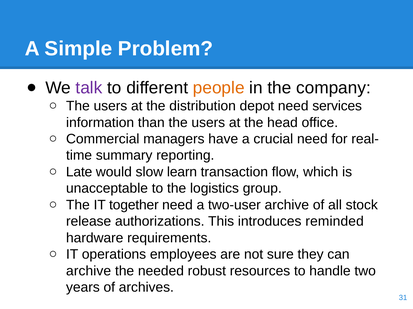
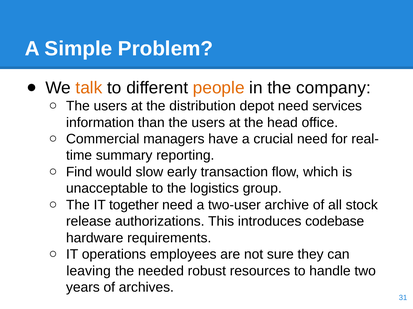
talk colour: purple -> orange (89, 88)
Late: Late -> Find (79, 172)
learn: learn -> early (182, 172)
reminded: reminded -> codebase (335, 222)
archive: archive -> leaving (89, 271)
